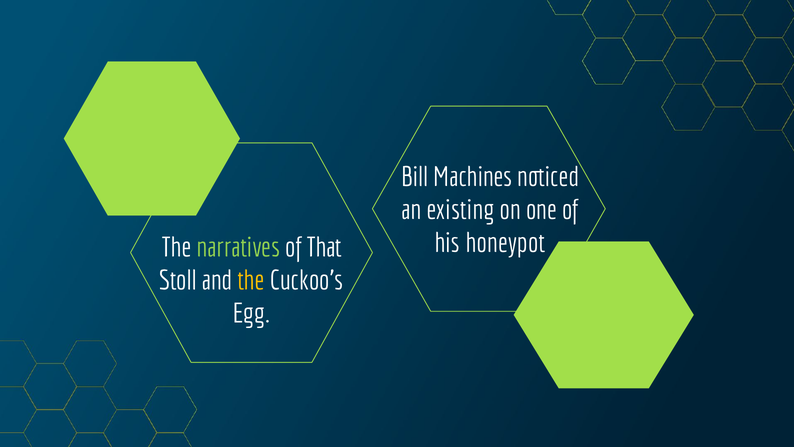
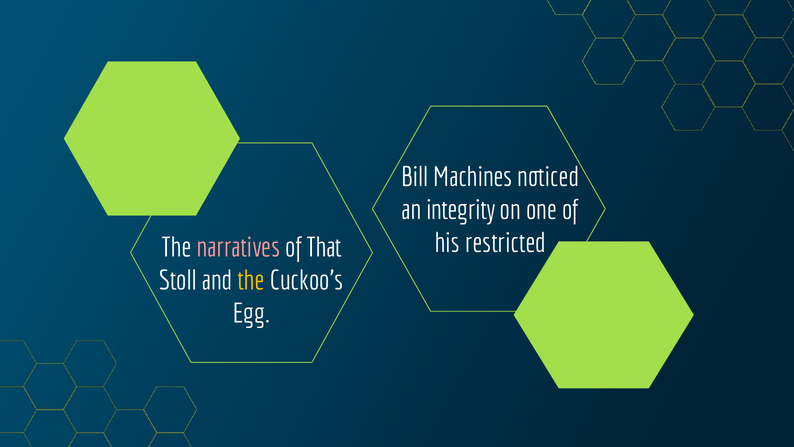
existing: existing -> integrity (461, 210)
honeypot: honeypot -> restricted (505, 243)
narratives colour: light green -> pink (239, 247)
